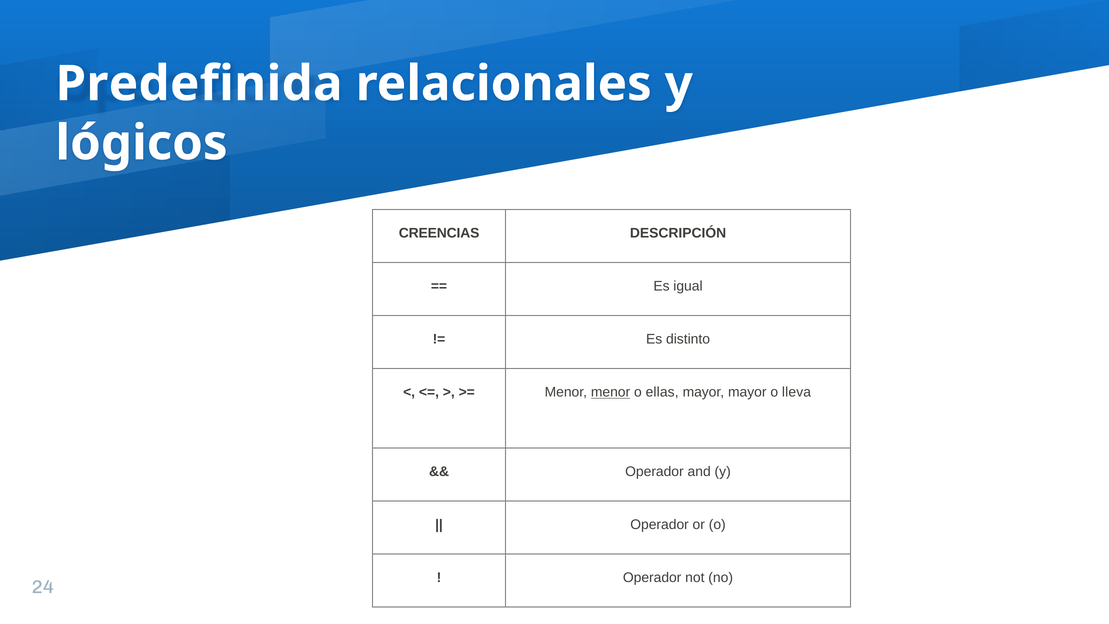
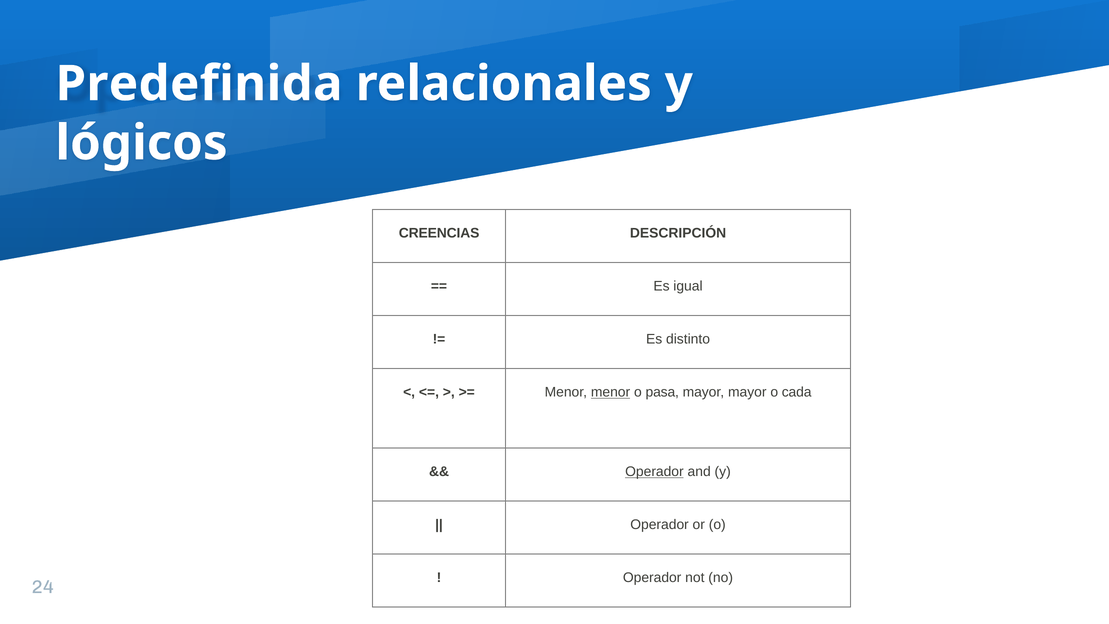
ellas: ellas -> pasa (662, 392)
lleva: lleva -> cada (797, 392)
Operador underline: none -> present (654, 472)
